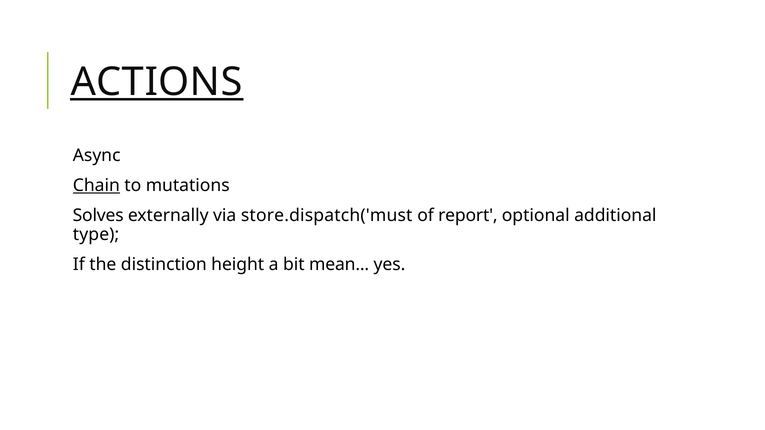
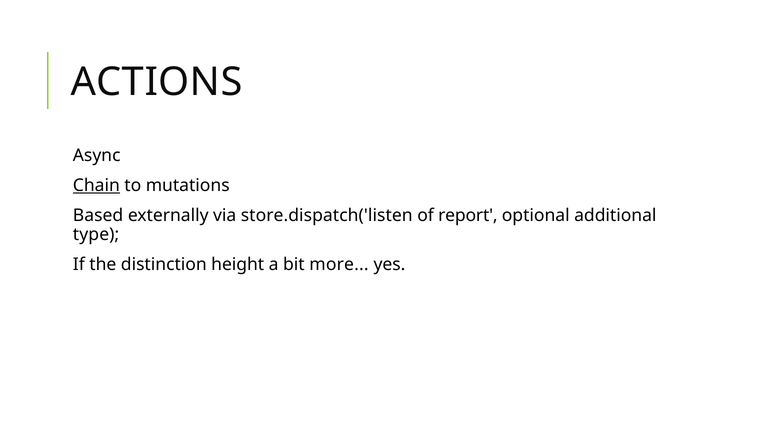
ACTIONS underline: present -> none (157, 82)
Solves: Solves -> Based (98, 216)
store.dispatch('must: store.dispatch('must -> store.dispatch('listen (327, 216)
mean: mean -> more (339, 265)
